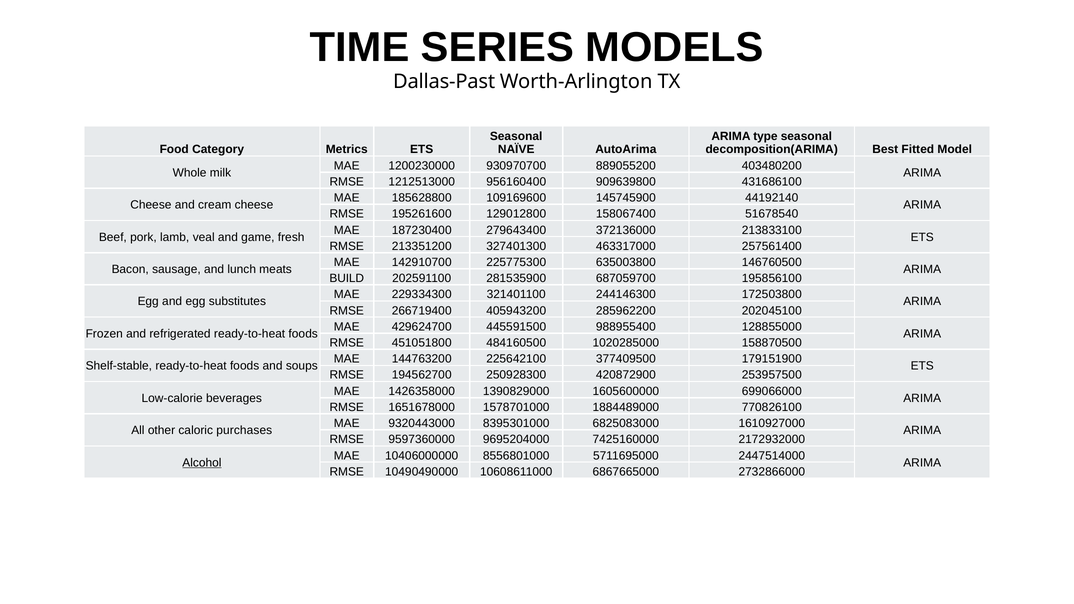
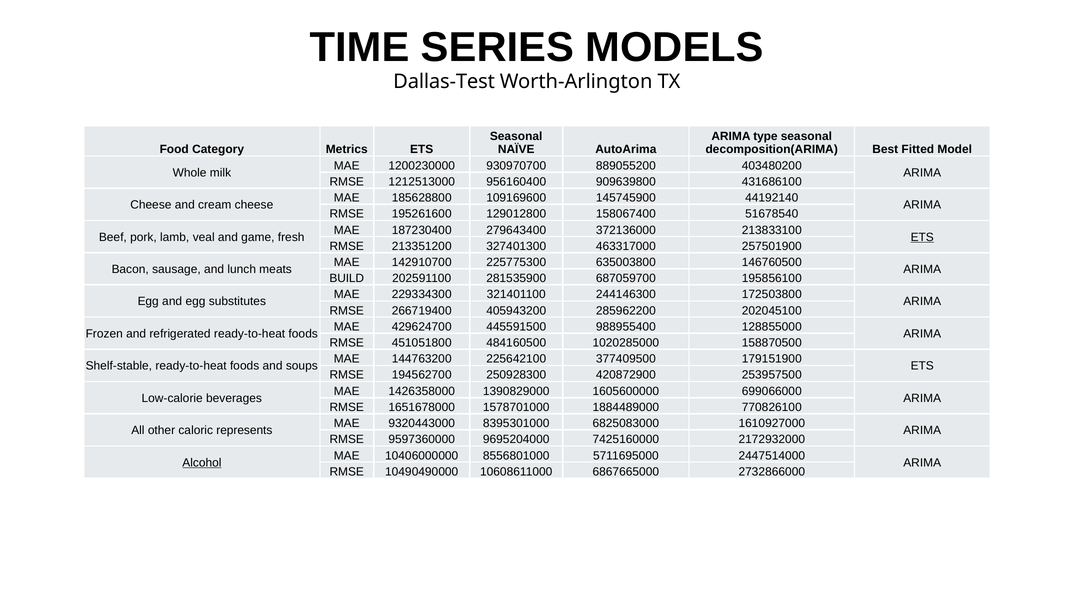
Dallas-Past: Dallas-Past -> Dallas-Test (444, 81)
ETS underline: none -> present (922, 237)
257561400: 257561400 -> 257501900 (772, 246)
purchases: purchases -> represents (244, 430)
